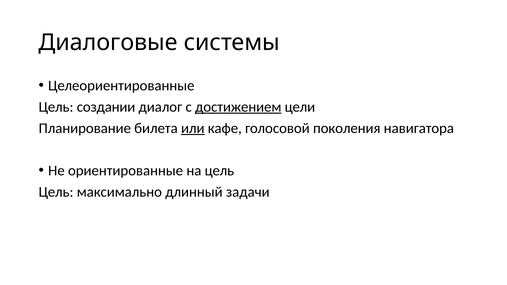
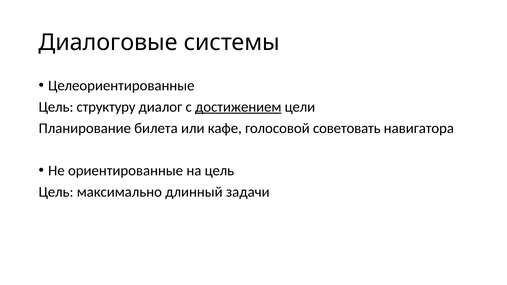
создании: создании -> структуру (106, 107)
или underline: present -> none (193, 128)
поколения: поколения -> советовать (347, 128)
